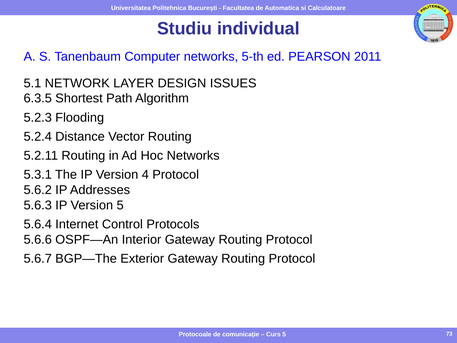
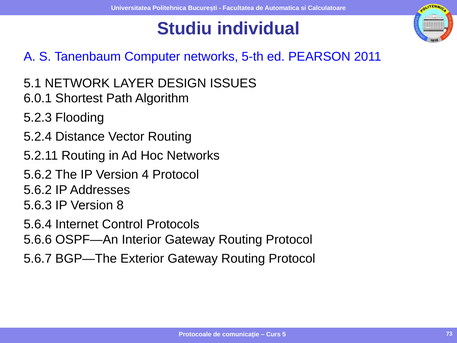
6.3.5: 6.3.5 -> 6.0.1 (38, 98)
5.3.1: 5.3.1 -> 5.6.2 (38, 175)
Version 5: 5 -> 8 (120, 205)
